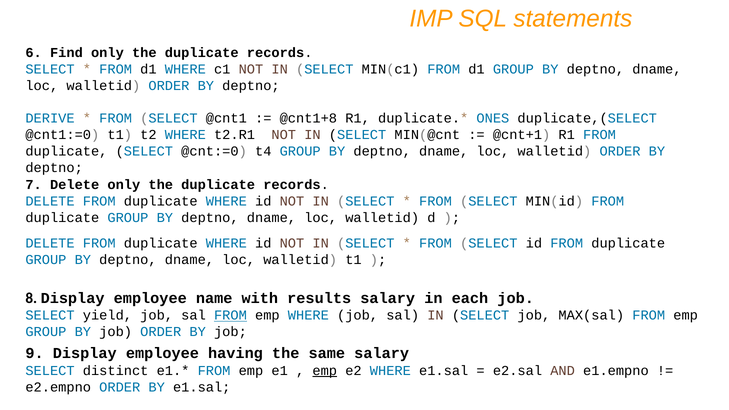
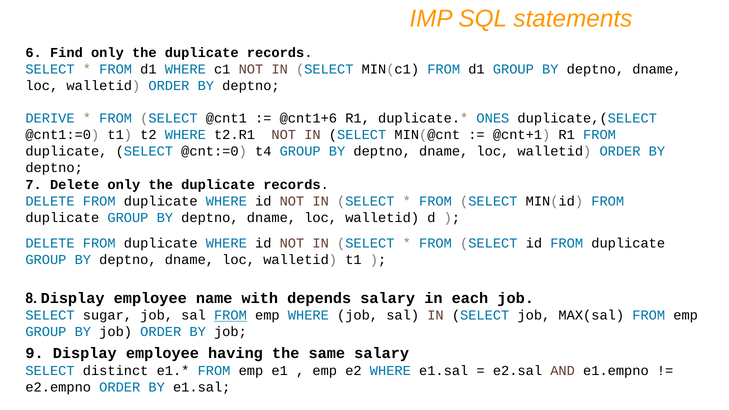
@cnt1+8: @cnt1+8 -> @cnt1+6 (308, 118)
results: results -> depends (319, 298)
yield: yield -> sugar (107, 315)
emp underline: present -> none (325, 371)
